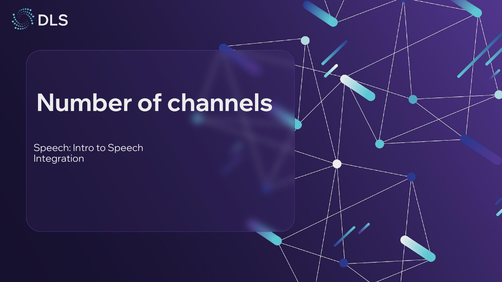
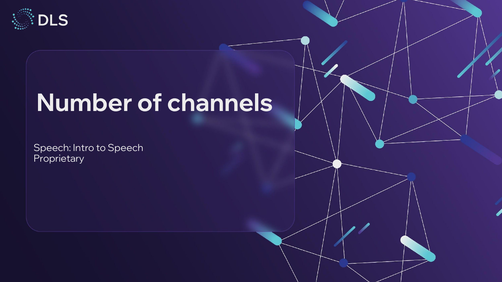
Integration: Integration -> Proprietary (59, 159)
